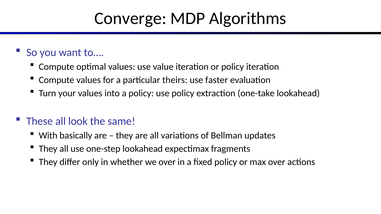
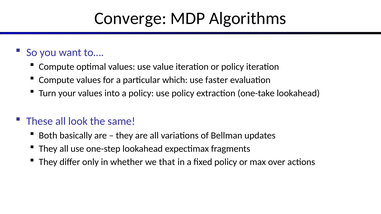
theirs: theirs -> which (175, 80)
With: With -> Both (48, 136)
we over: over -> that (167, 162)
